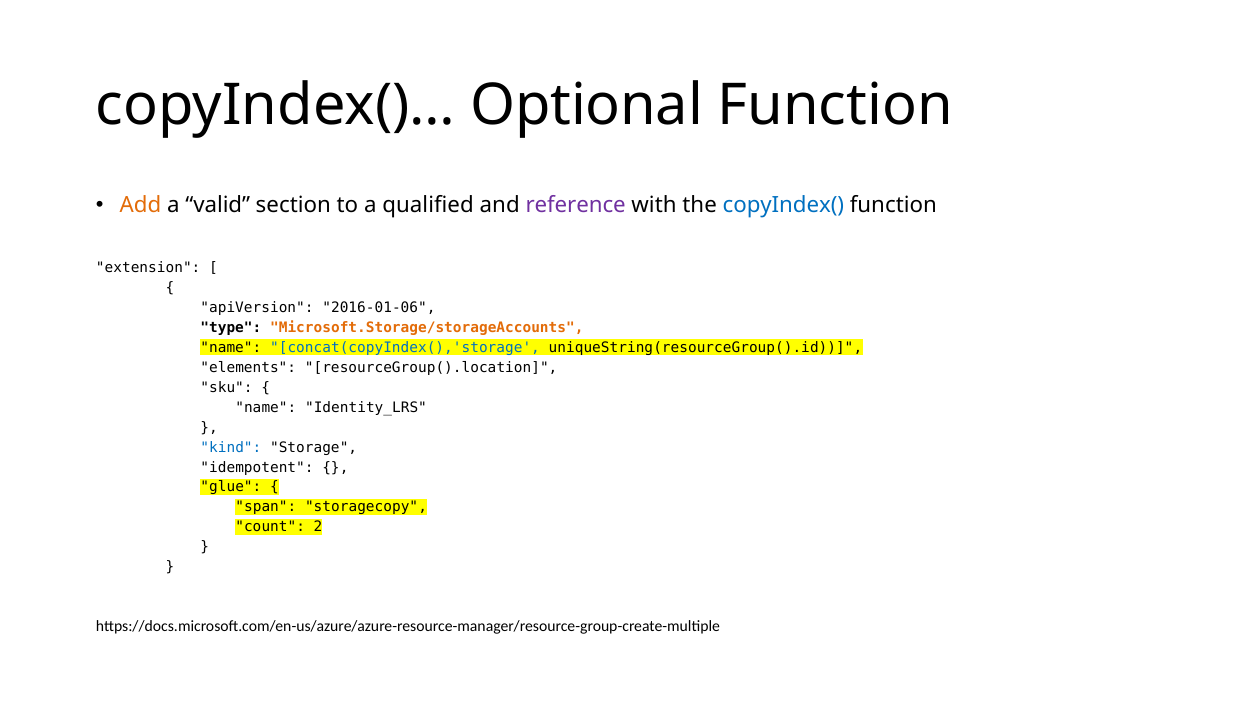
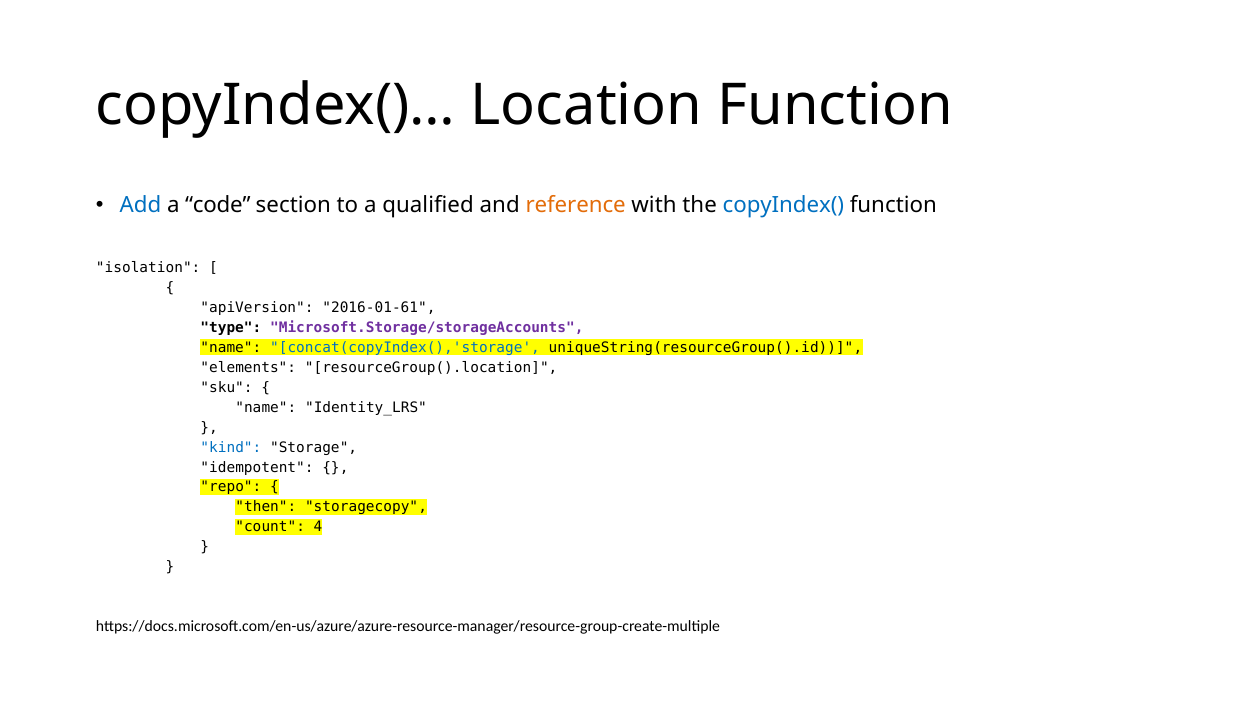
Optional: Optional -> Location (586, 106)
Add colour: orange -> blue (140, 205)
valid: valid -> code (218, 205)
reference colour: purple -> orange (576, 205)
extension: extension -> isolation (148, 267)
2016-01-06: 2016-01-06 -> 2016-01-61 (379, 307)
Microsoft.Storage/storageAccounts colour: orange -> purple (427, 327)
glue: glue -> repo (231, 487)
span: span -> then (266, 507)
2: 2 -> 4 (318, 527)
